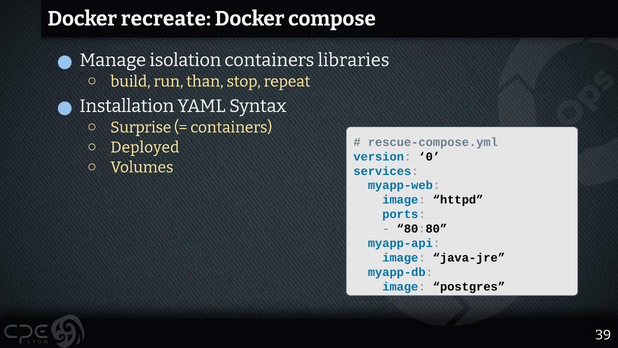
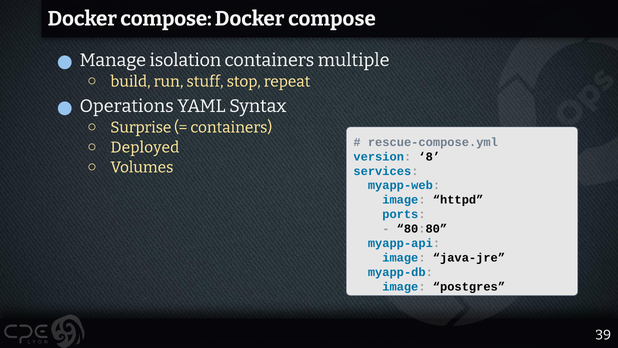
recreate: recreate -> compose (166, 19)
libraries: libraries -> multiple (354, 60)
than: than -> stuff (205, 81)
Installation: Installation -> Operations (127, 106)
0: 0 -> 8 (429, 156)
